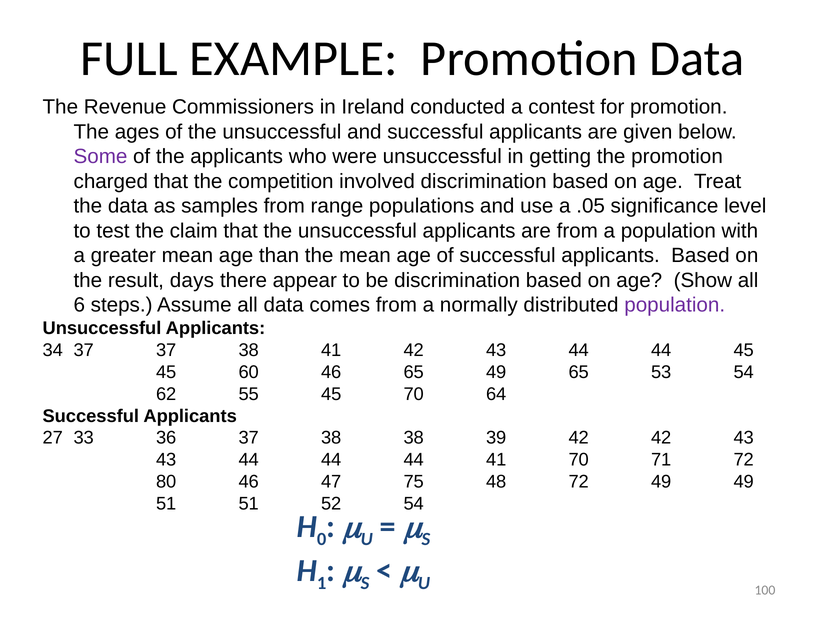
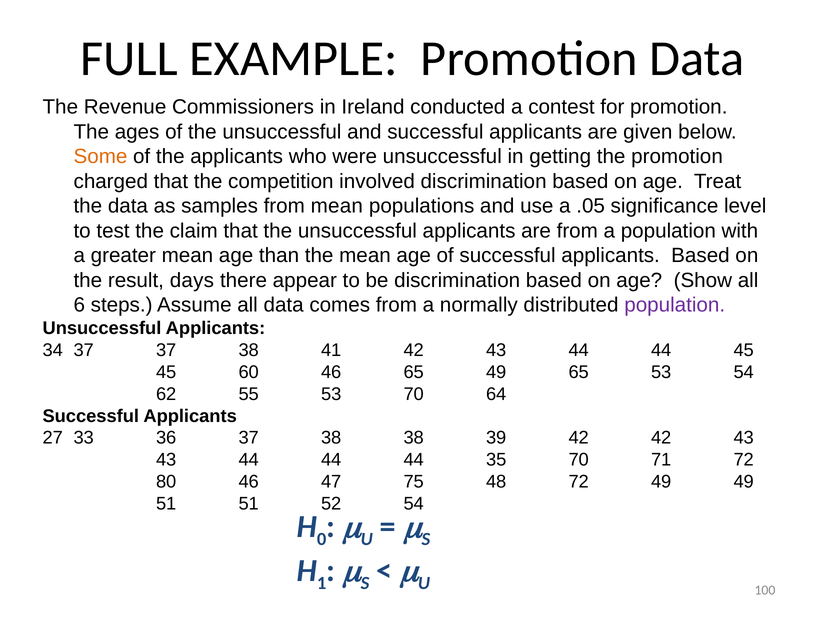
Some colour: purple -> orange (100, 157)
from range: range -> mean (337, 206)
55 45: 45 -> 53 (331, 395)
44 41: 41 -> 35 (496, 460)
